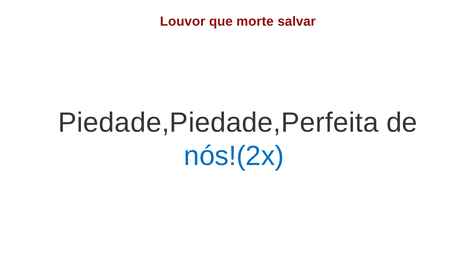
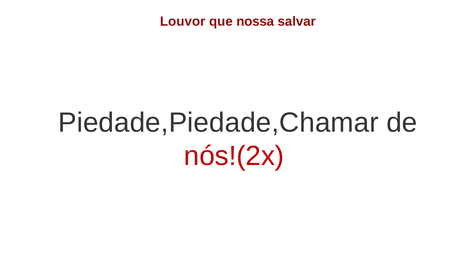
morte: morte -> nossa (255, 21)
Piedade,Piedade,Perfeita: Piedade,Piedade,Perfeita -> Piedade,Piedade,Chamar (218, 123)
nós!(2x colour: blue -> red (234, 156)
